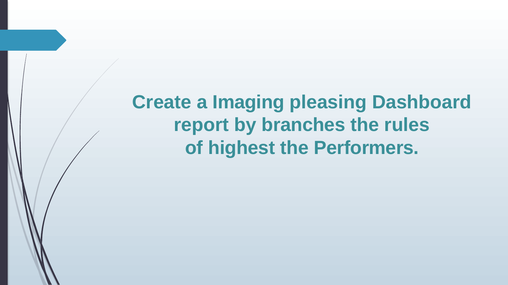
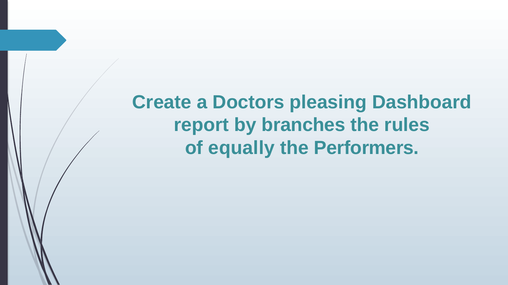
Imaging: Imaging -> Doctors (248, 102)
highest: highest -> equally (242, 148)
